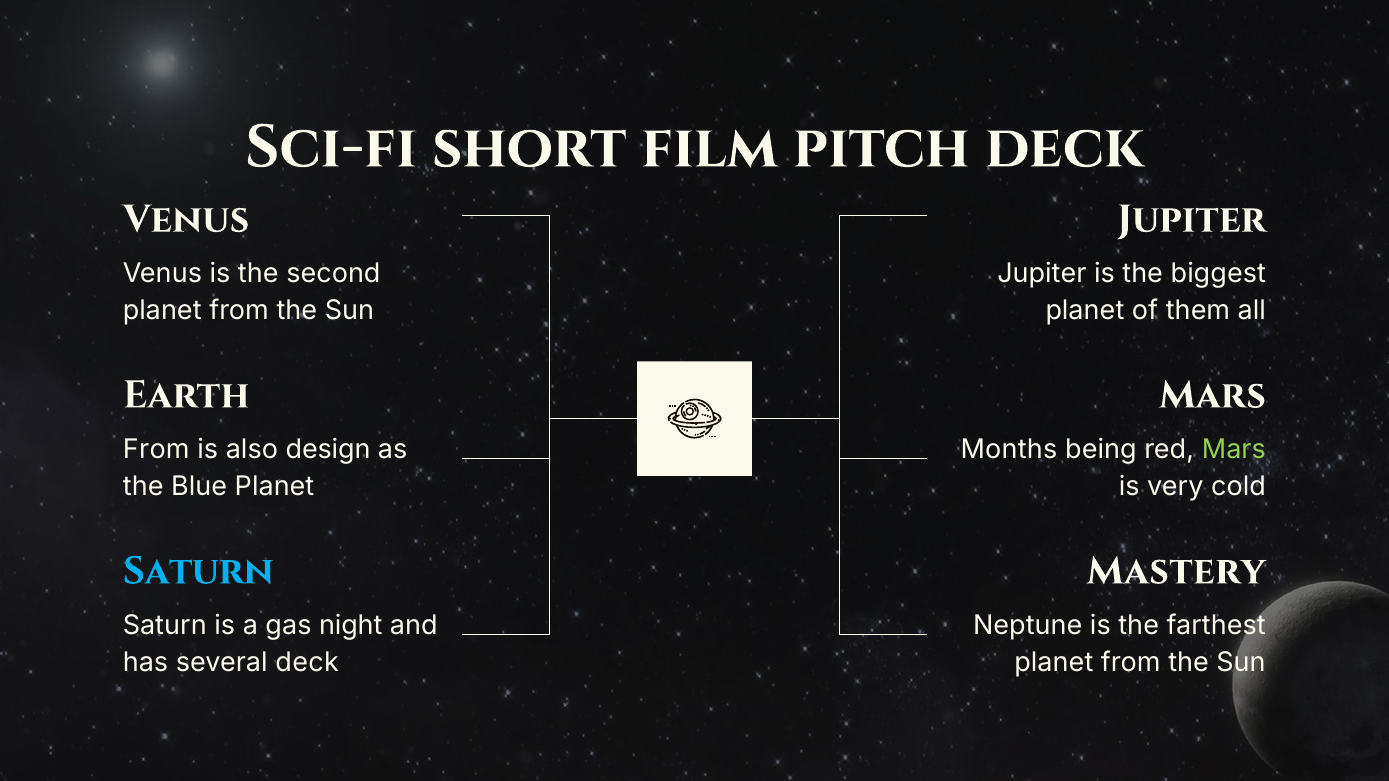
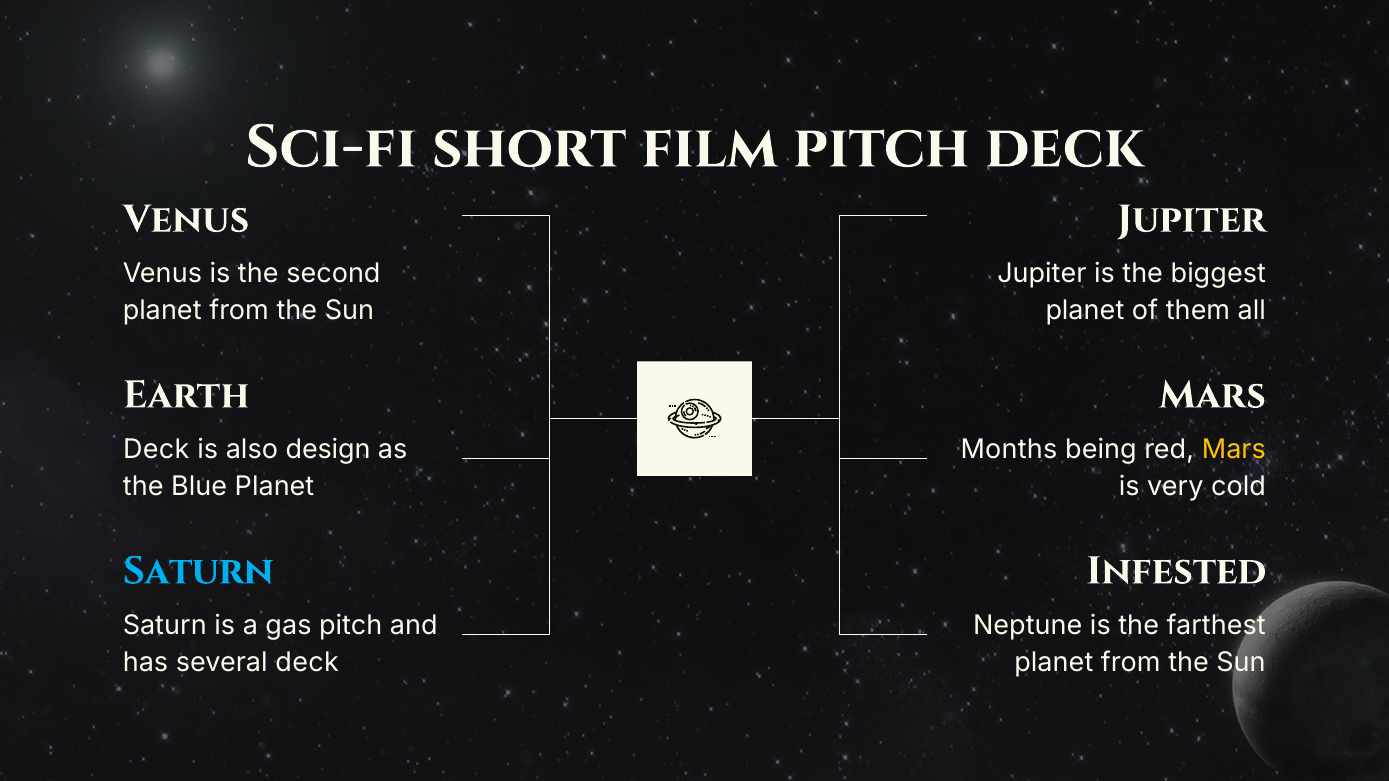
Mars colour: light green -> yellow (1234, 450)
From: From -> Deck (156, 450)
Mastery: Mastery -> Infested (1176, 571)
gas night: night -> pitch (351, 625)
